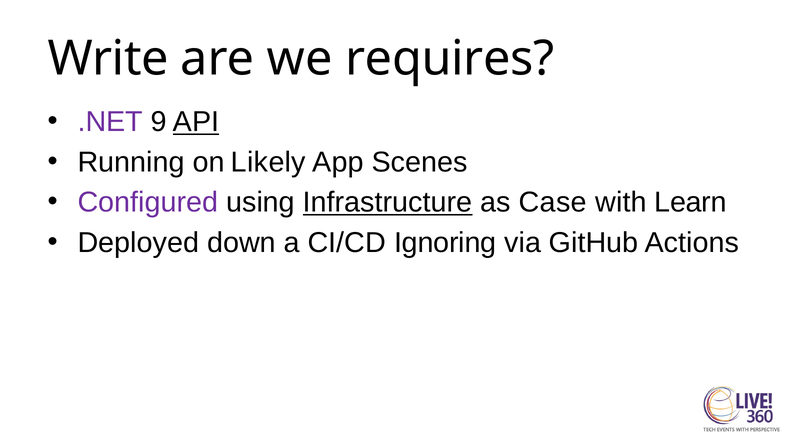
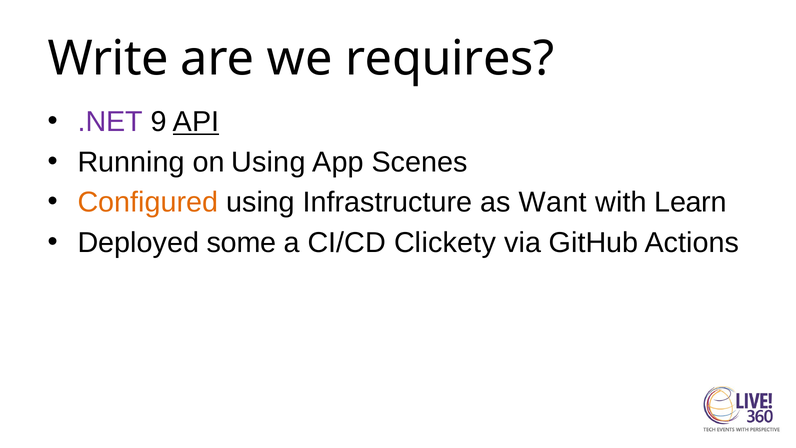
on Likely: Likely -> Using (268, 162)
Configured colour: purple -> orange (148, 202)
Infrastructure underline: present -> none (388, 202)
Case: Case -> Want (553, 202)
down: down -> some (242, 243)
Ignoring: Ignoring -> Clickety (445, 243)
